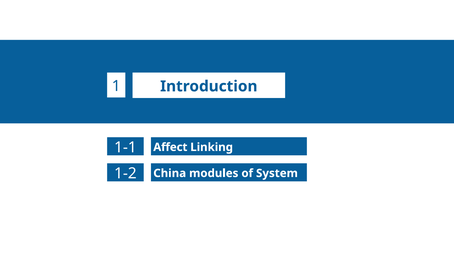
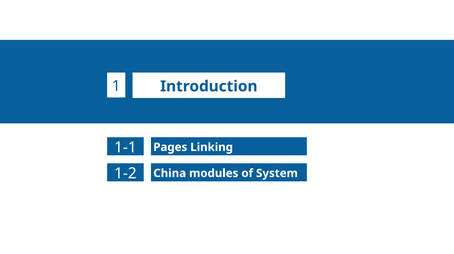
Affect: Affect -> Pages (170, 147)
